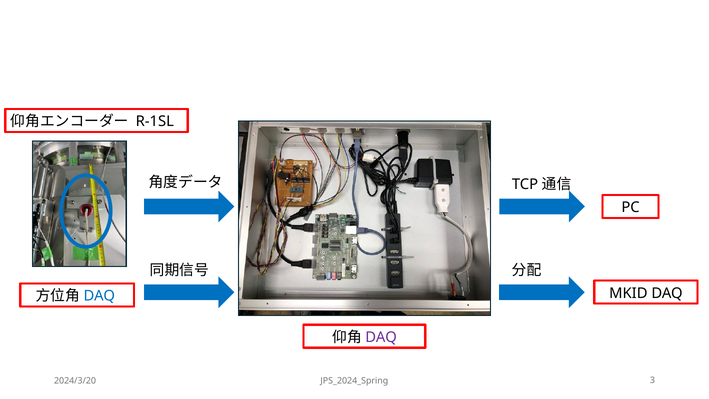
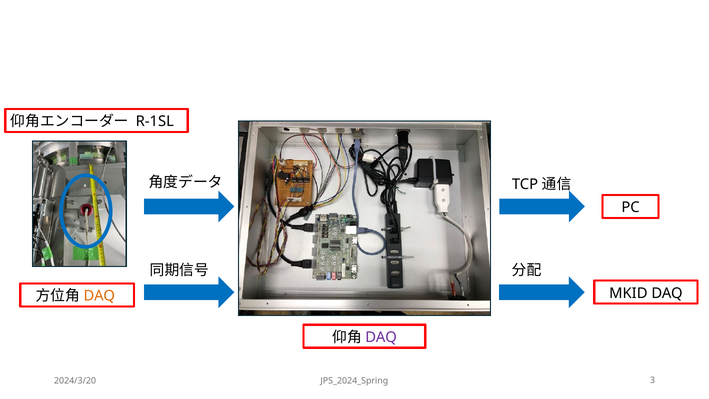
DAQ colour: blue -> orange (99, 296)
